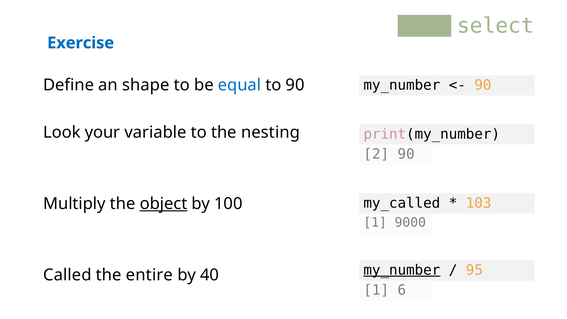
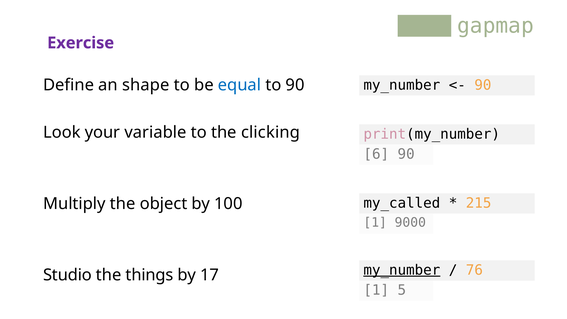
select: select -> gapmap (495, 26)
Exercise colour: blue -> purple (81, 43)
nesting: nesting -> clicking (271, 132)
2: 2 -> 6 (376, 154)
103: 103 -> 215 (479, 203)
object underline: present -> none (164, 204)
95: 95 -> 76 (474, 270)
Called: Called -> Studio (68, 275)
entire: entire -> things (150, 275)
40: 40 -> 17 (209, 275)
6: 6 -> 5 (402, 290)
